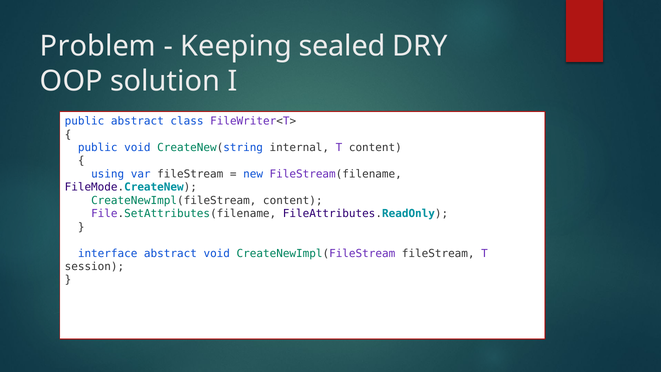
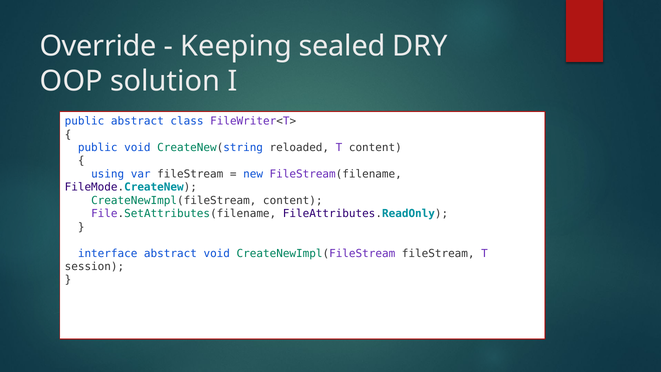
Problem: Problem -> Override (98, 46)
internal: internal -> reloaded (299, 148)
